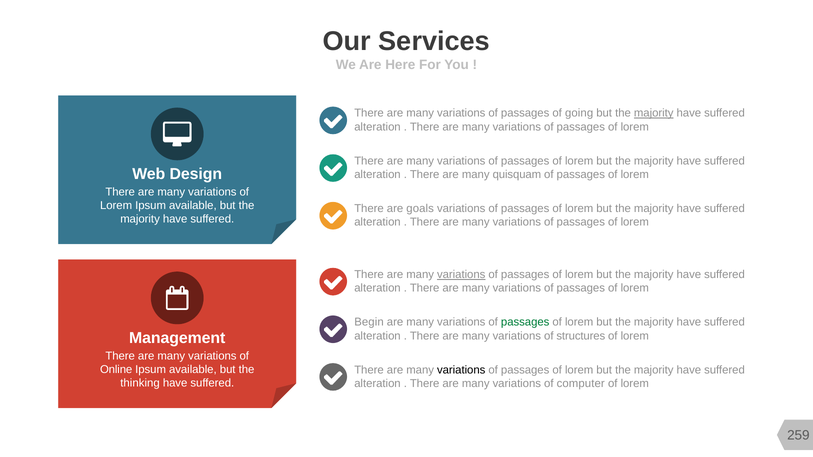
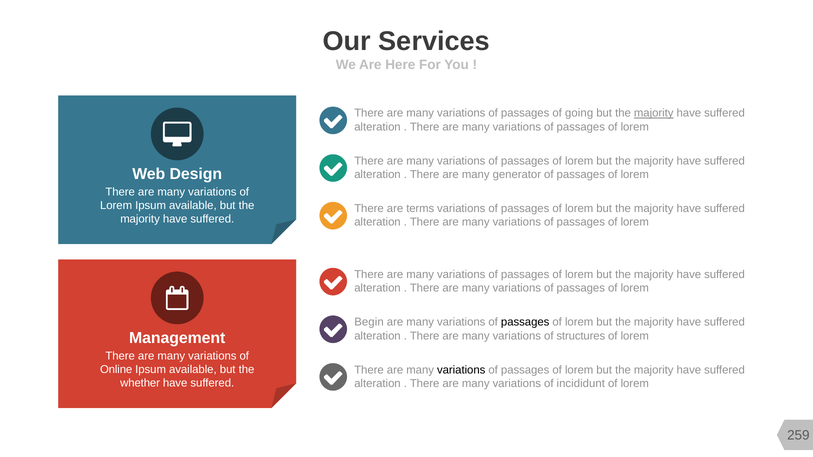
quisquam: quisquam -> generator (517, 175)
goals: goals -> terms (420, 209)
variations underline: present -> none (461, 275)
passages colour: green -> black (525, 323)
thinking: thinking -> whether (140, 383)
computer: computer -> incididunt (581, 384)
